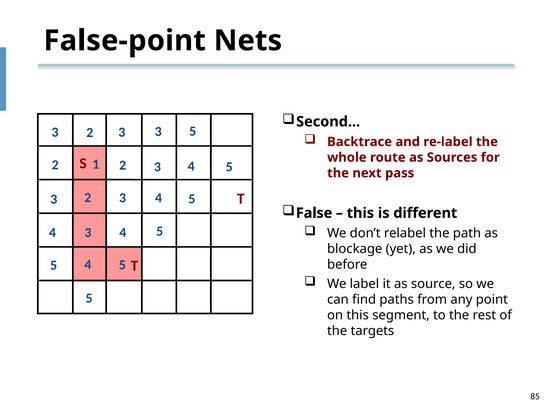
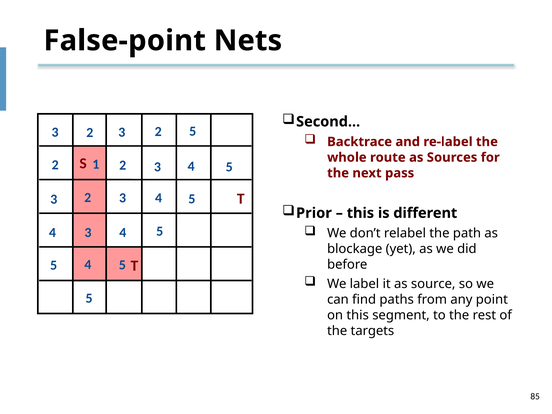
3: 3 -> 2 (158, 132)
False: False -> Prior (314, 213)
